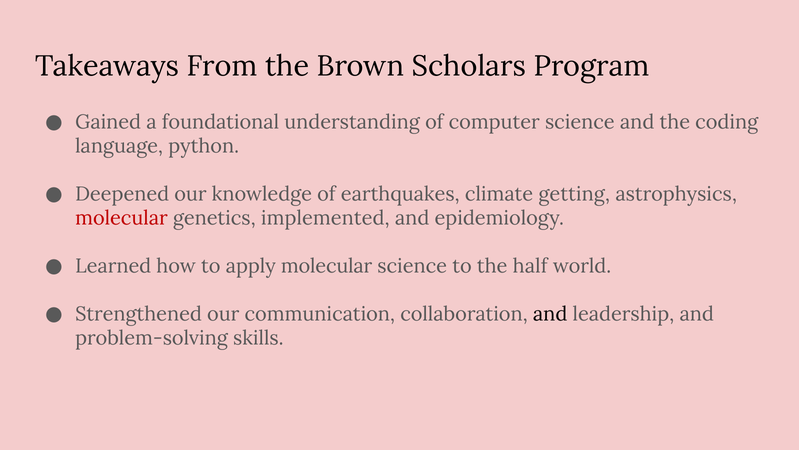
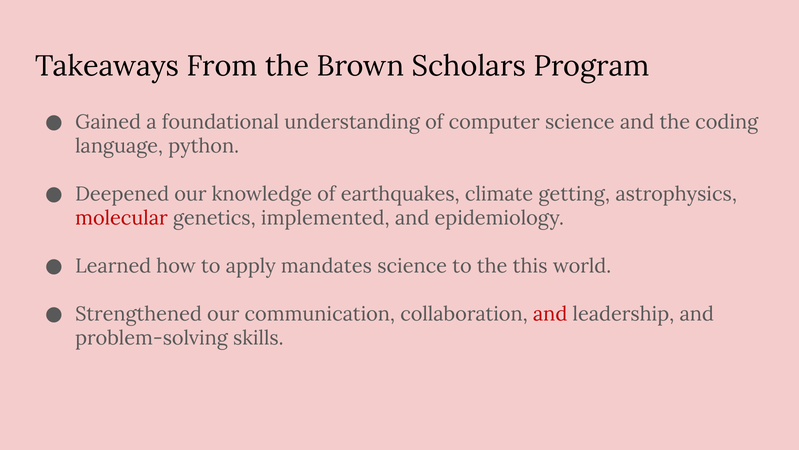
apply molecular: molecular -> mandates (326, 266)
half: half -> this (530, 266)
and colour: black -> red (550, 314)
